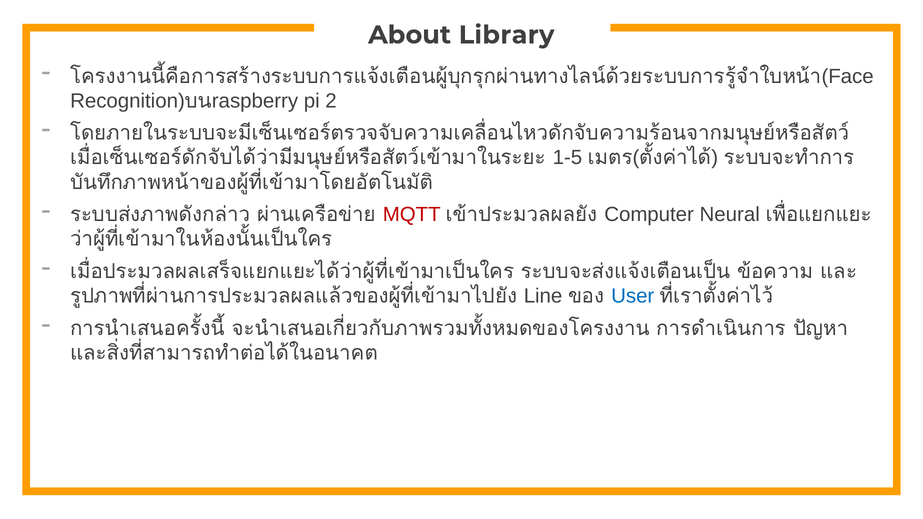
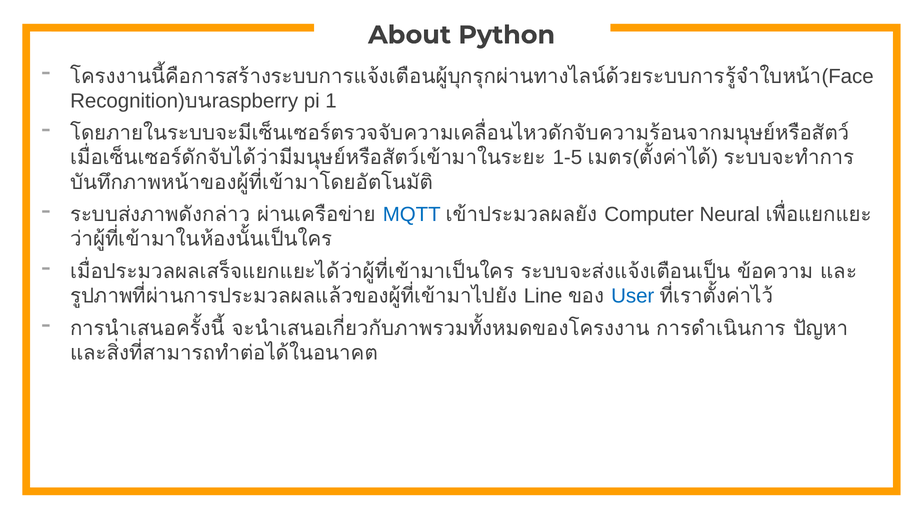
Library: Library -> Python (507, 35)
2: 2 -> 1 (331, 101)
MQTT colour: red -> blue (412, 215)
